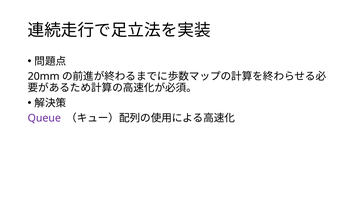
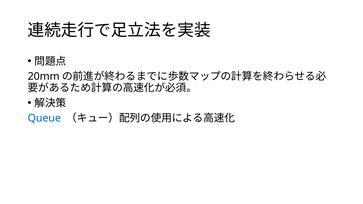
Queue colour: purple -> blue (44, 118)
